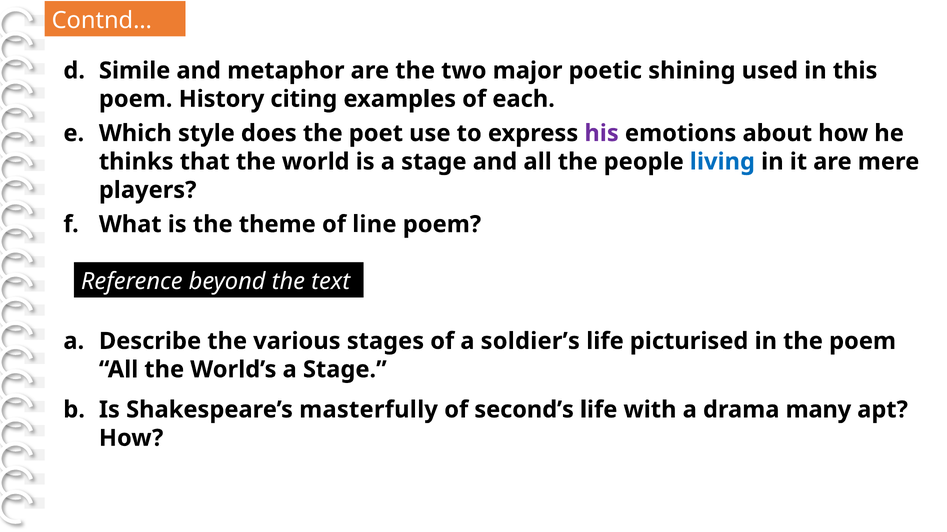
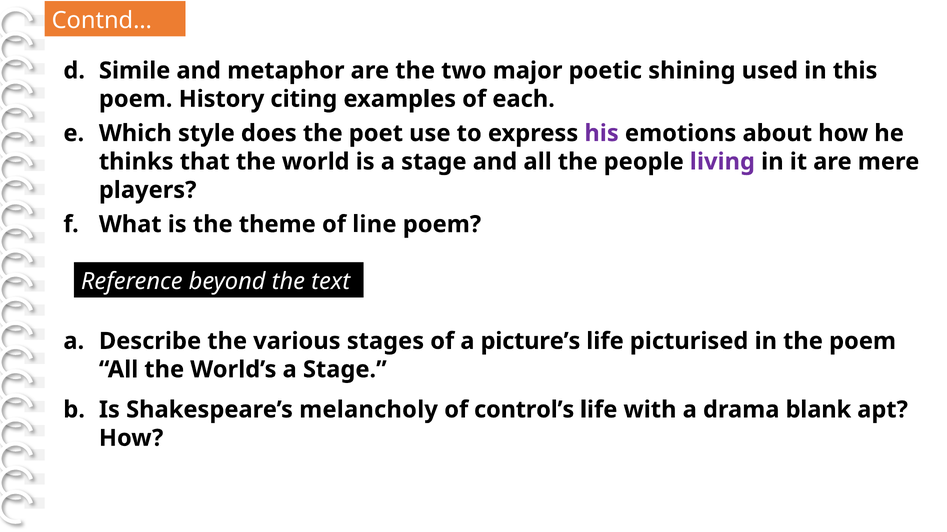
living colour: blue -> purple (722, 162)
soldier’s: soldier’s -> picture’s (530, 342)
masterfully: masterfully -> melancholy (369, 410)
second’s: second’s -> control’s (524, 410)
many: many -> blank (818, 410)
